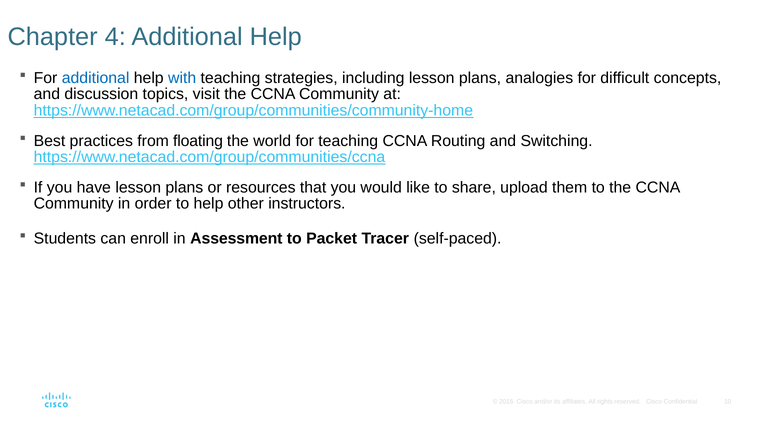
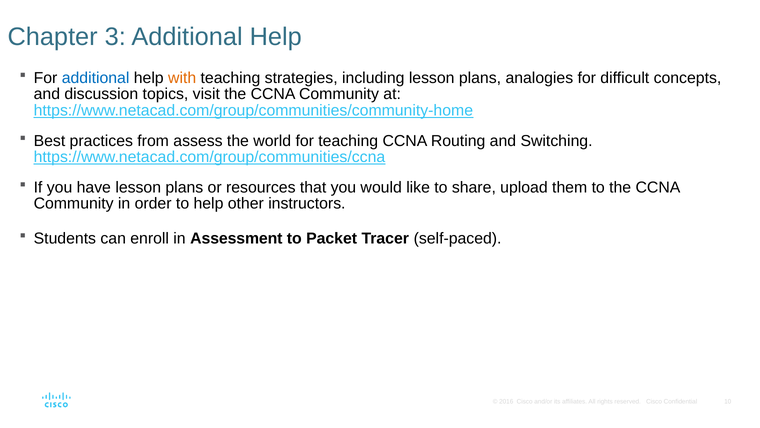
4: 4 -> 3 (115, 37)
with colour: blue -> orange (182, 78)
floating: floating -> assess (198, 141)
